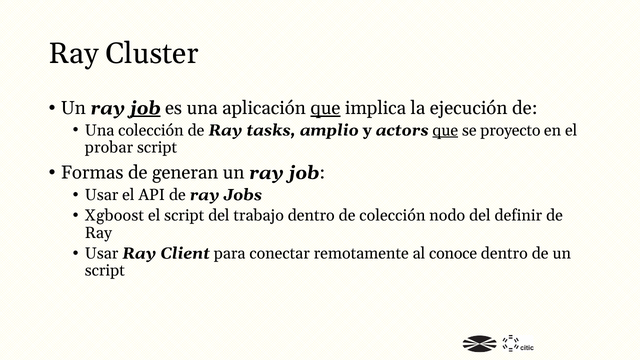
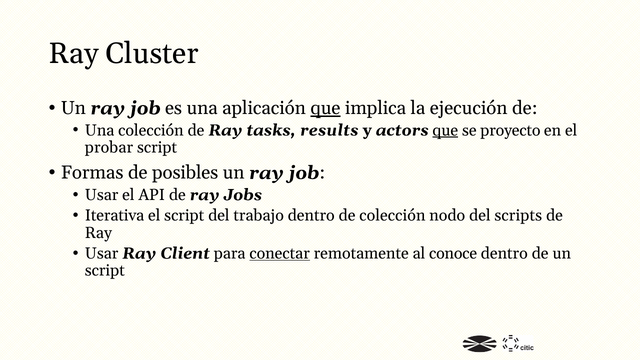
job underline: present -> none (145, 108)
amplio: amplio -> results (329, 130)
generan: generan -> posibles (185, 173)
Xgboost: Xgboost -> Iterativa (115, 215)
definir: definir -> scripts (518, 215)
conectar underline: none -> present (280, 253)
